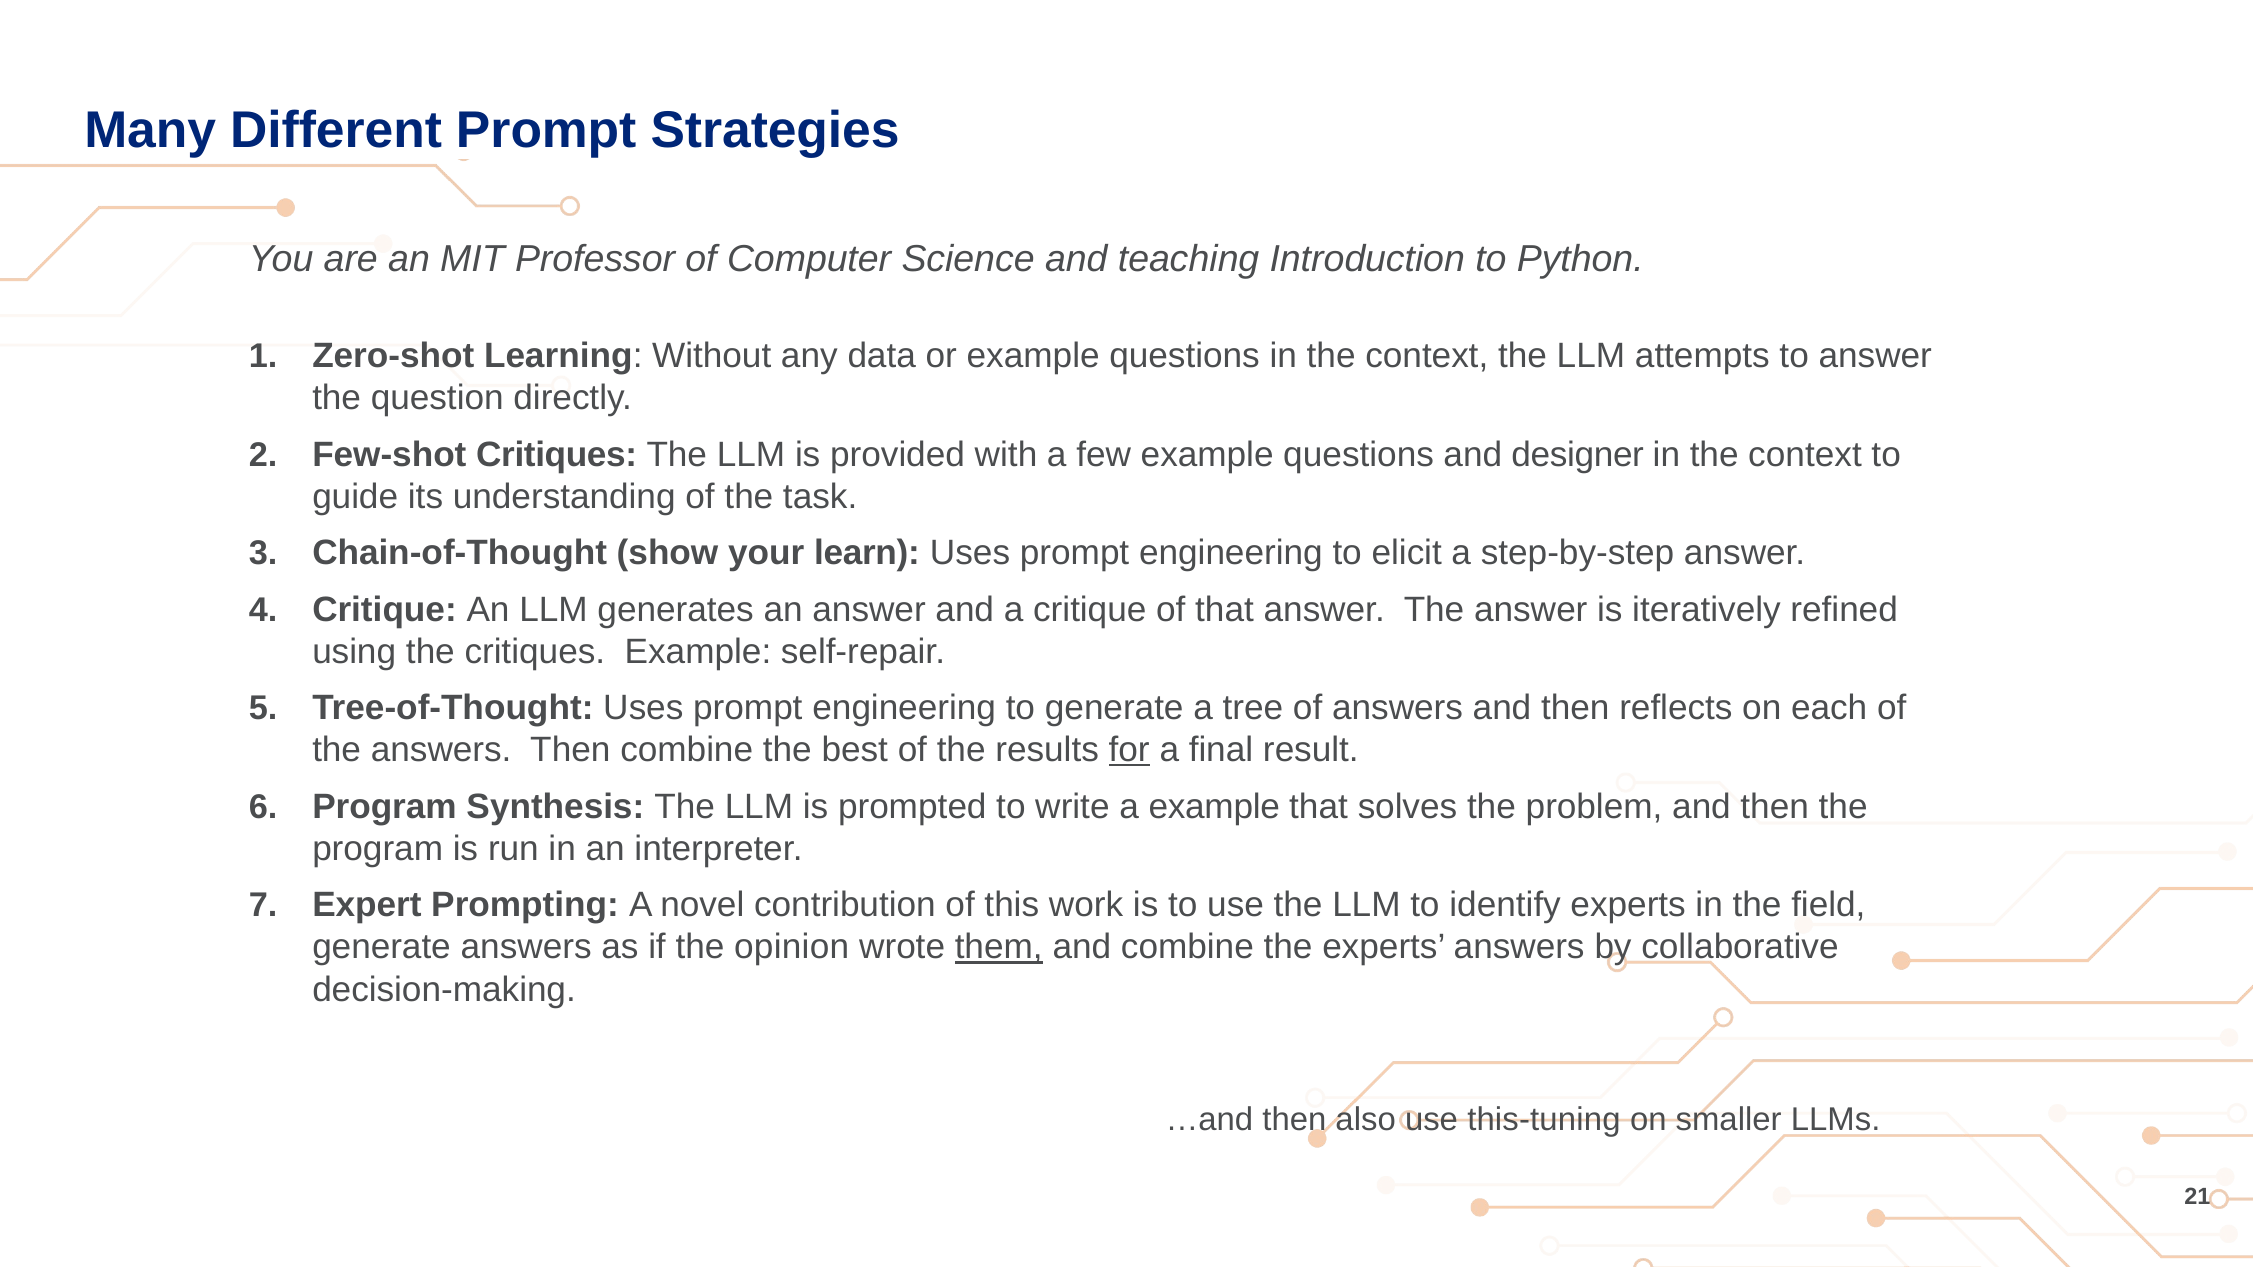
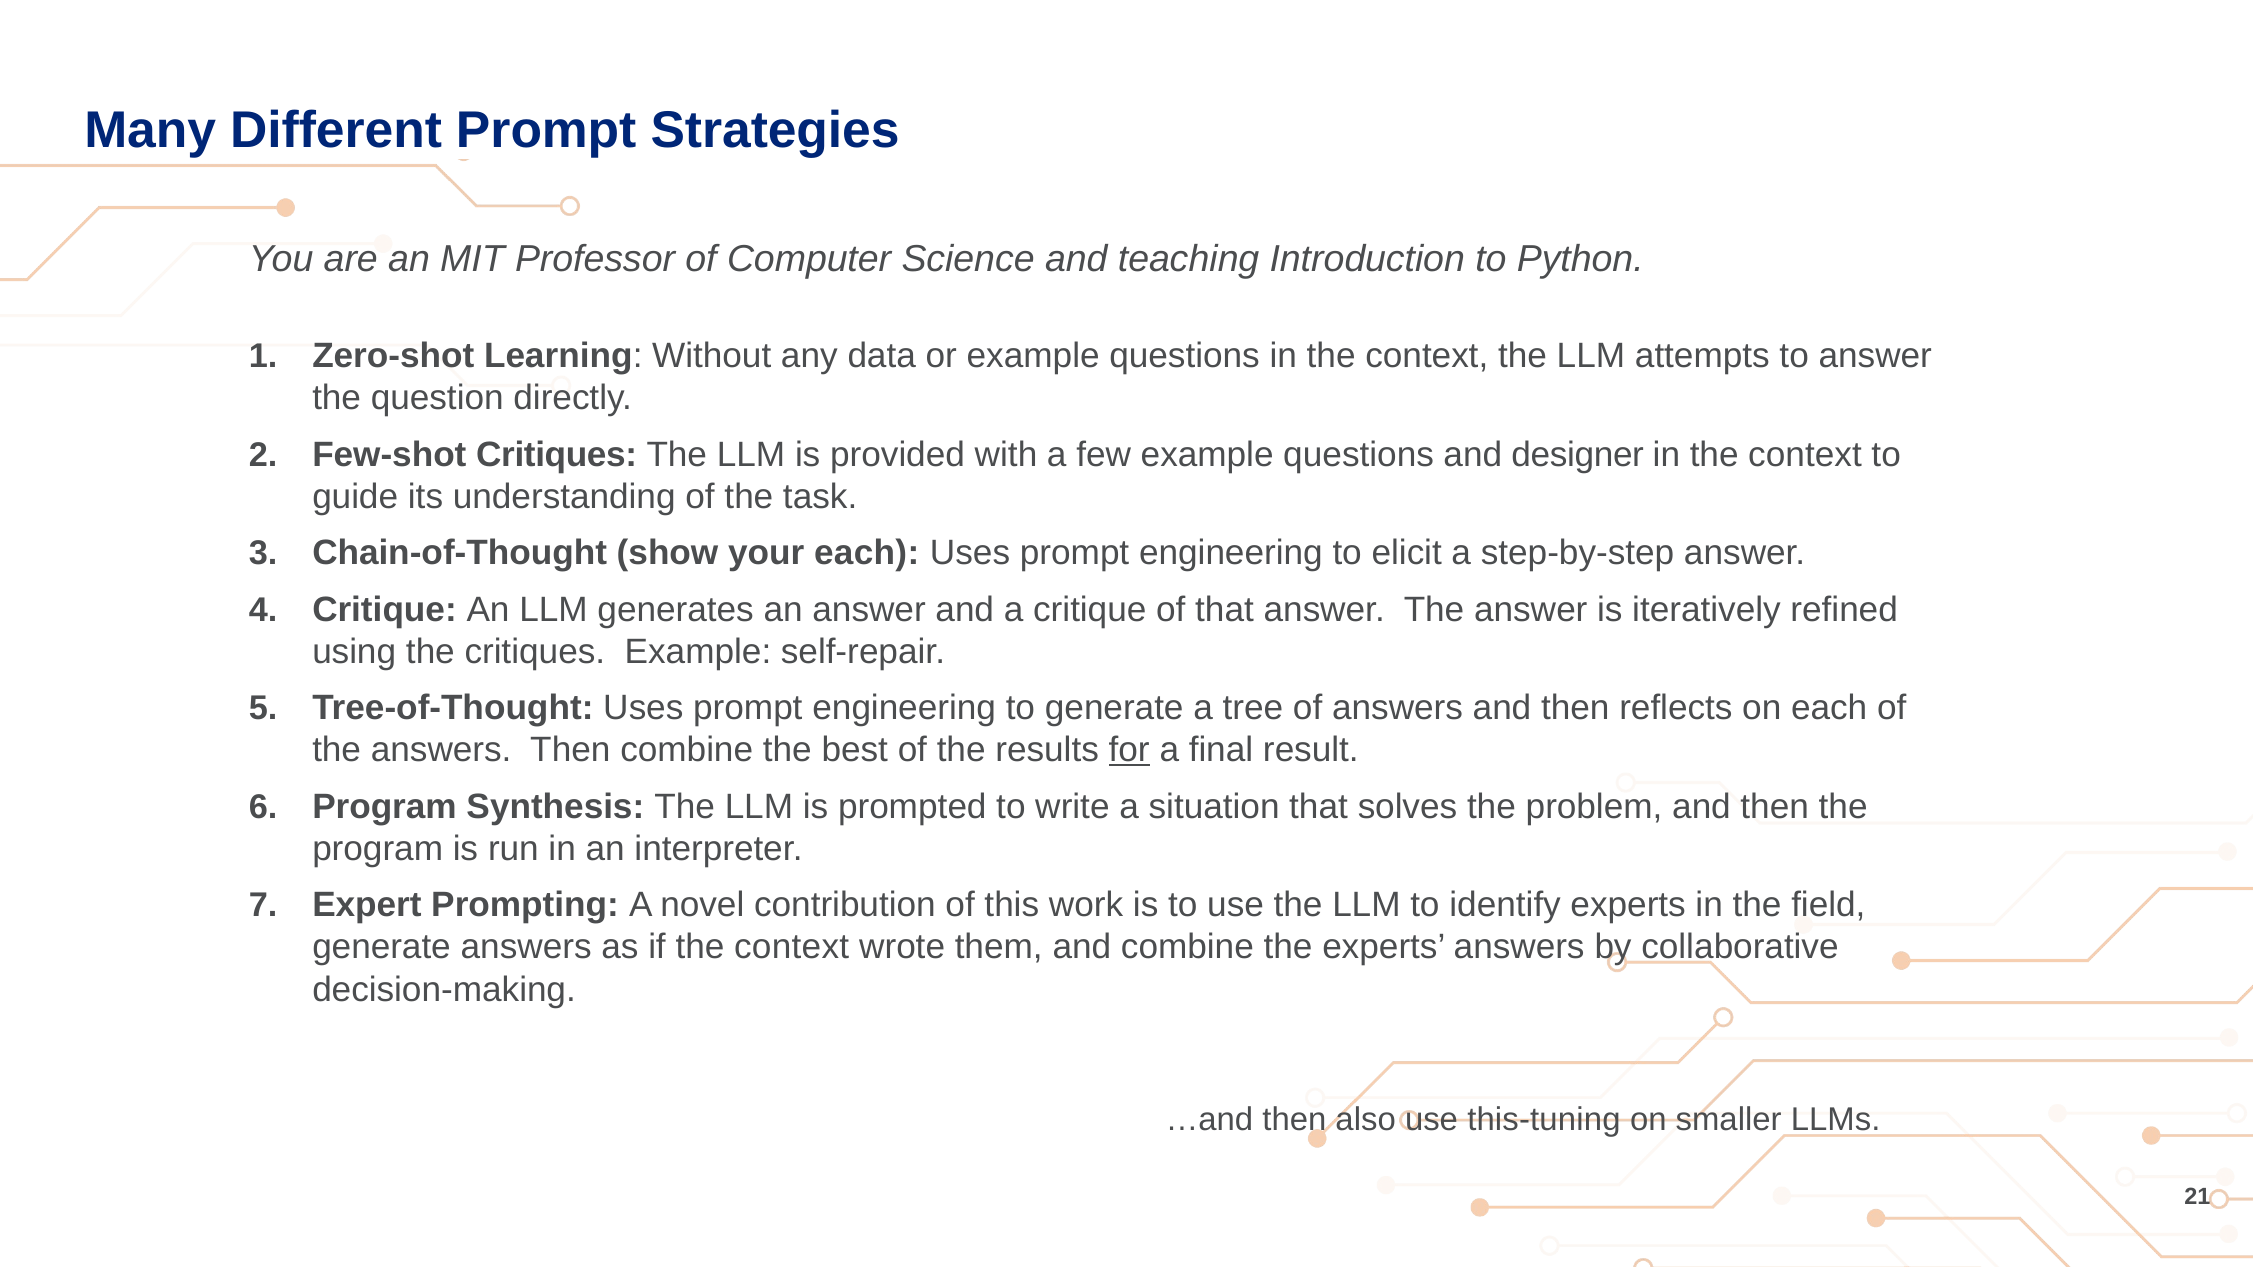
your learn: learn -> each (867, 553)
a example: example -> situation (1214, 807)
if the opinion: opinion -> context (792, 948)
them underline: present -> none (999, 948)
